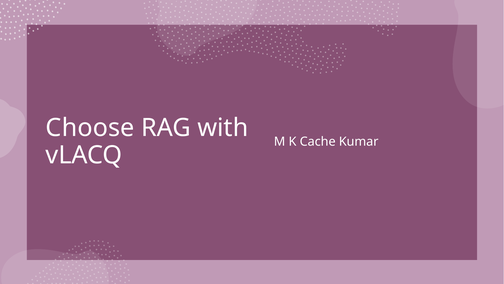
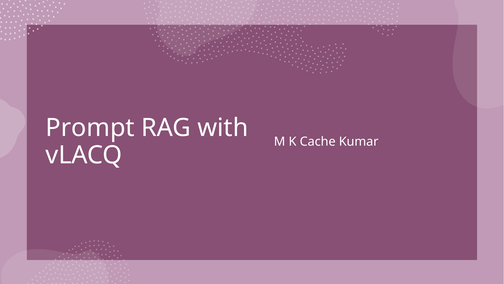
Choose: Choose -> Prompt (90, 128)
